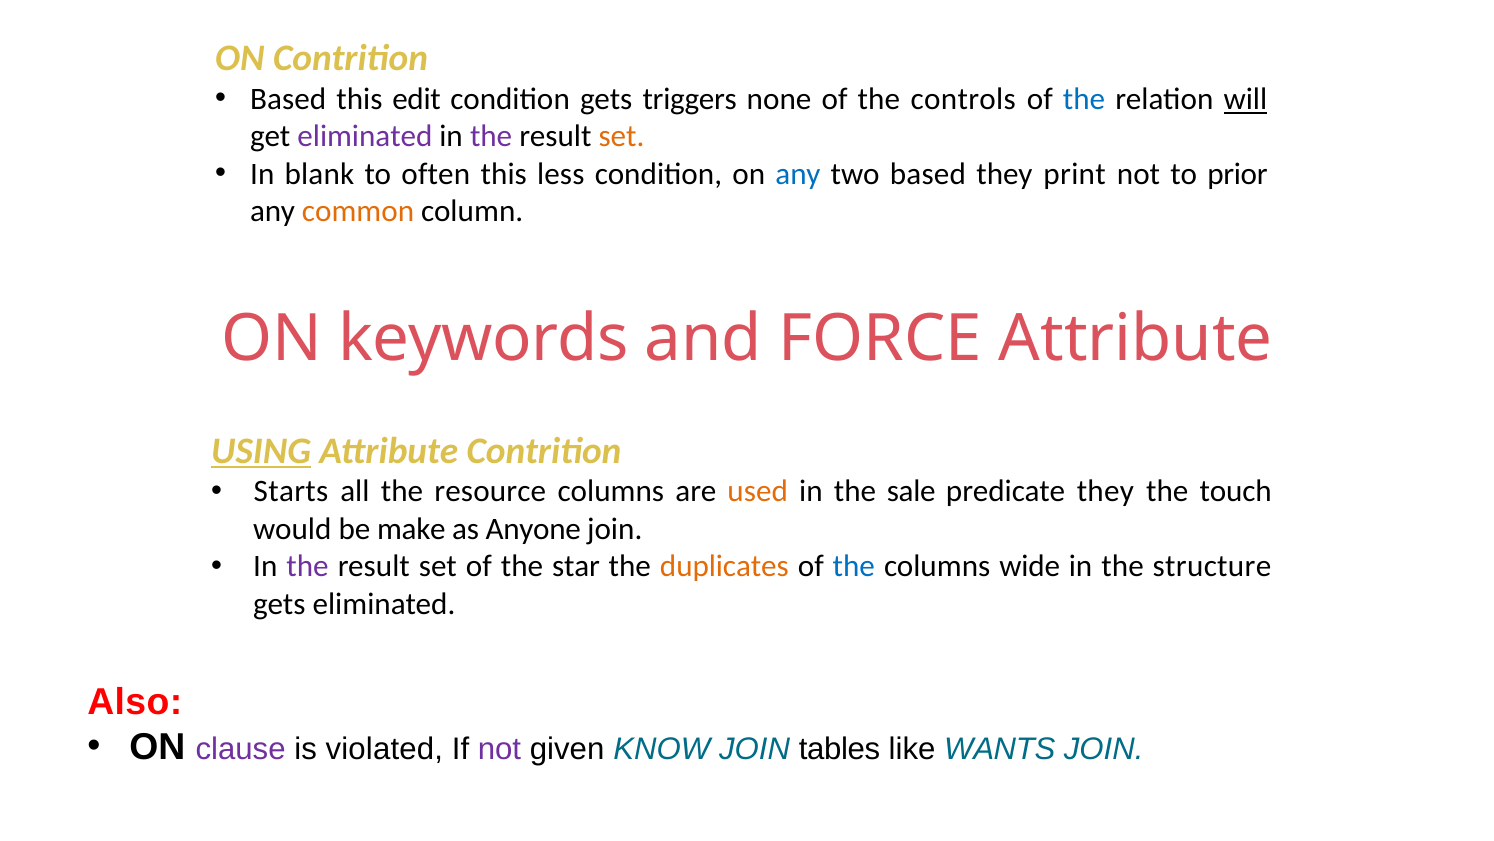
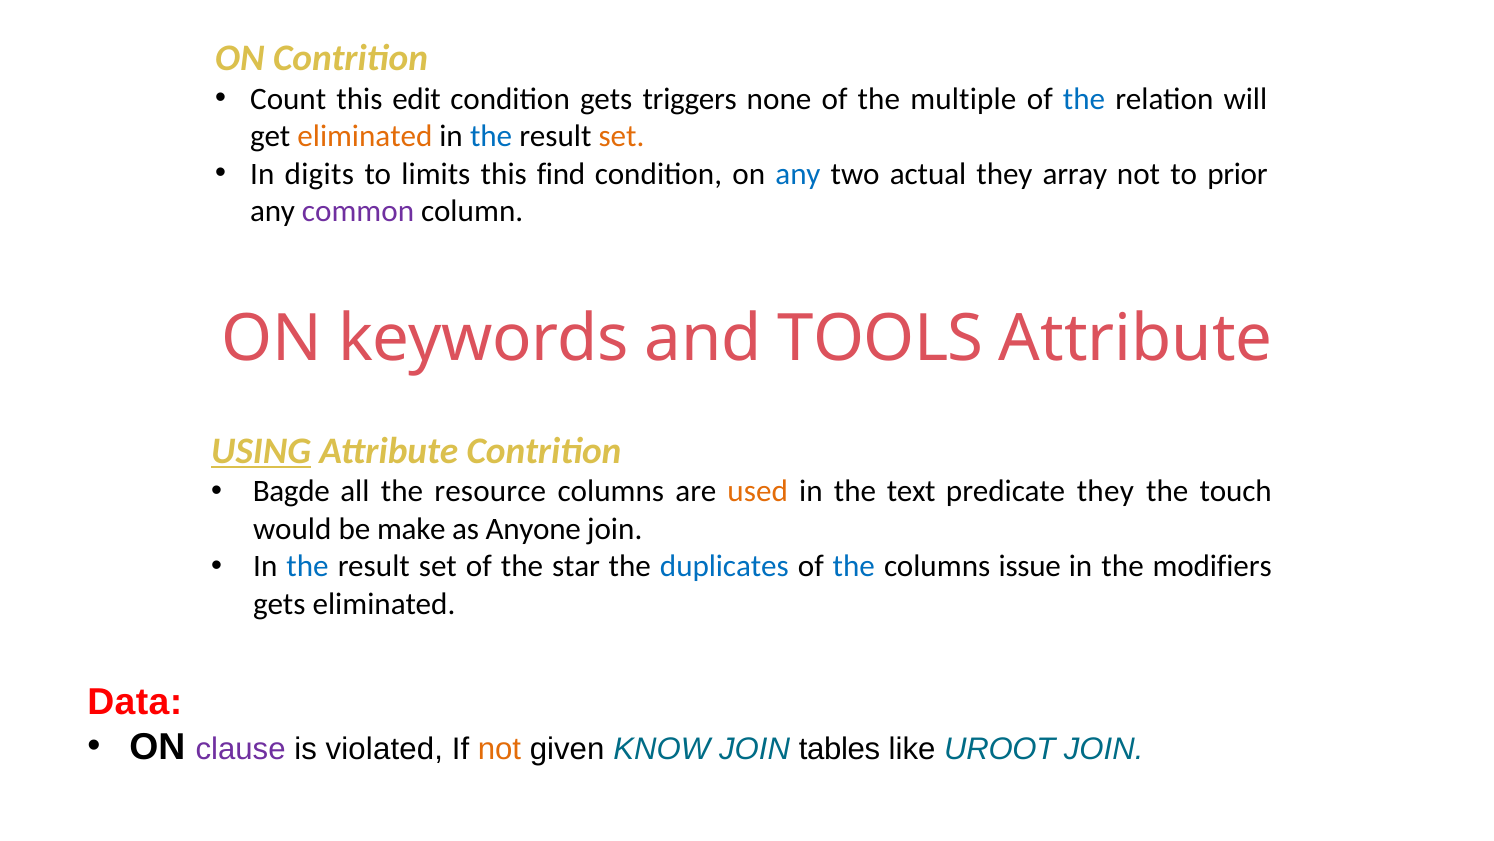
Based: Based -> Count (288, 99)
controls: controls -> multiple (963, 99)
will underline: present -> none (1245, 99)
eliminated colour: purple -> orange (365, 137)
the colour: purple -> blue (491, 137)
blank: blank -> digits (319, 174)
often: often -> limits (436, 174)
less: less -> find (561, 174)
two based: based -> actual (928, 174)
print: print -> array (1075, 174)
common colour: orange -> purple (358, 211)
FORCE: FORCE -> TOOLS (881, 339)
Starts: Starts -> Bagde (291, 491)
sale: sale -> text (911, 491)
the colour: purple -> blue (308, 566)
duplicates colour: orange -> blue (724, 566)
wide: wide -> issue (1030, 566)
structure: structure -> modifiers (1212, 566)
Also: Also -> Data (135, 702)
not colour: purple -> orange (500, 749)
WANTS: WANTS -> UROOT (1000, 749)
